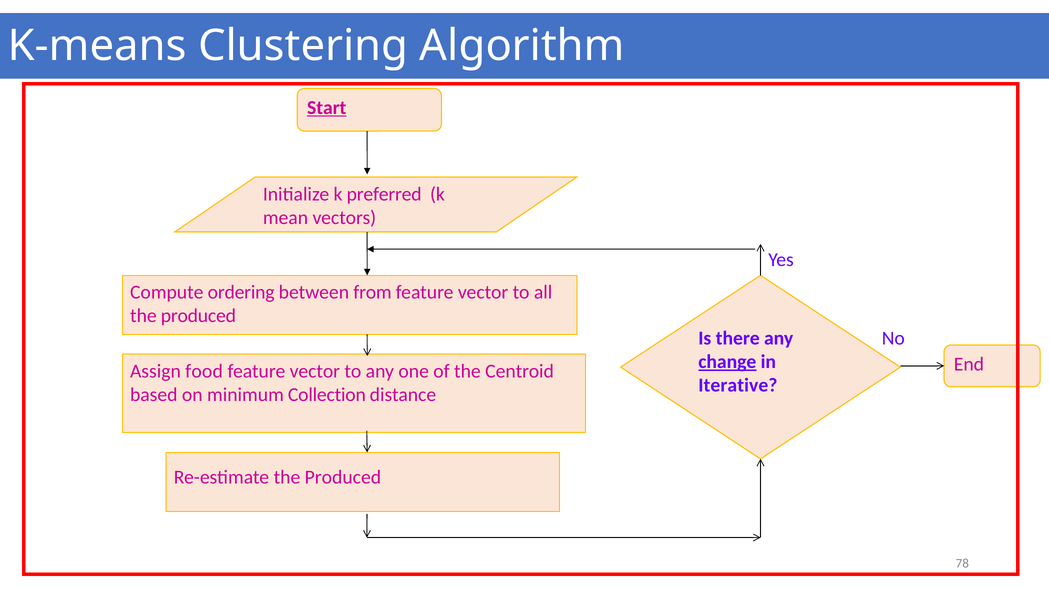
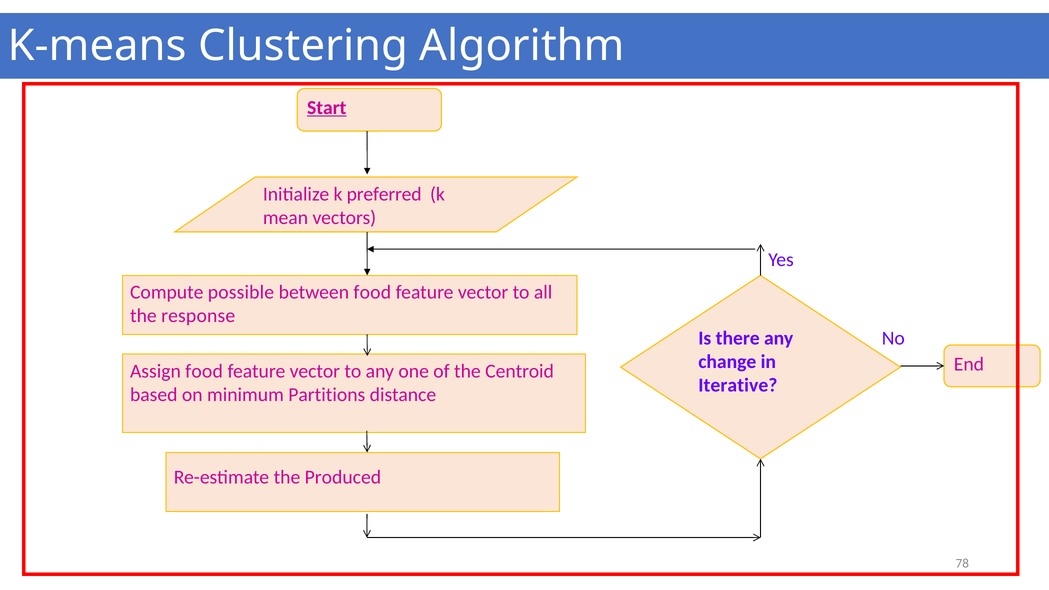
ordering: ordering -> possible (241, 292)
between from: from -> food (372, 292)
produced: produced -> response (198, 316)
change underline: present -> none (727, 362)
Collection: Collection -> Partitions (327, 395)
